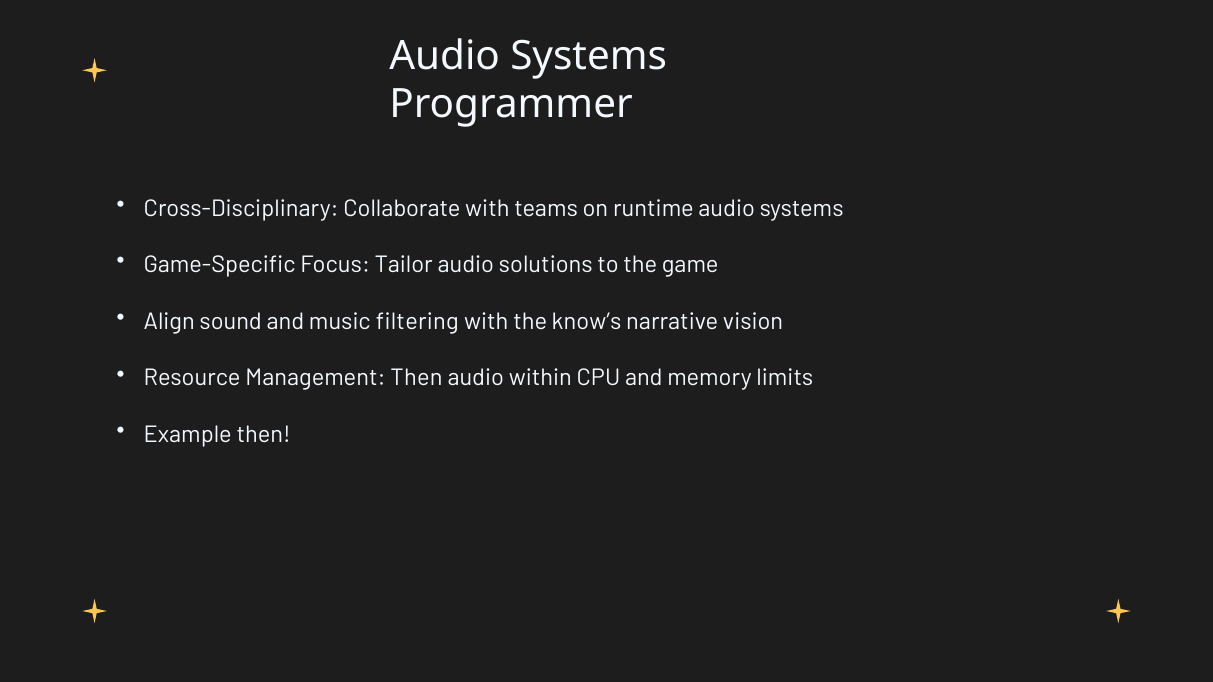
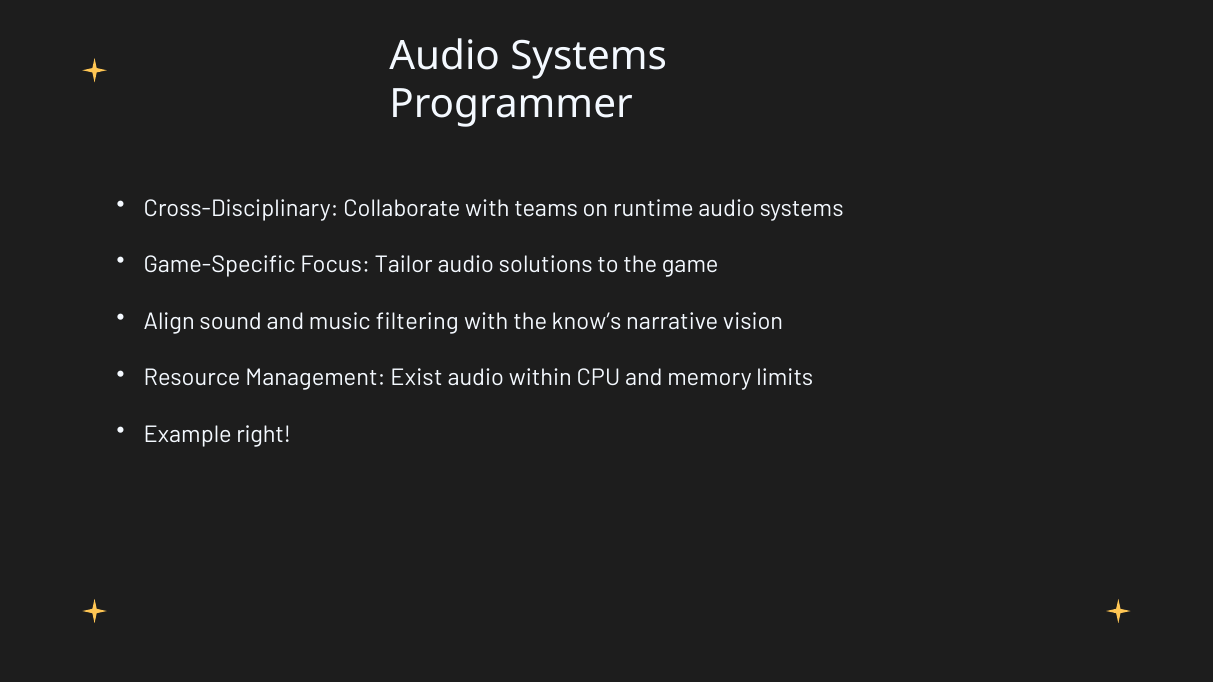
Management Then: Then -> Exist (417, 378)
Example then: then -> right (264, 435)
